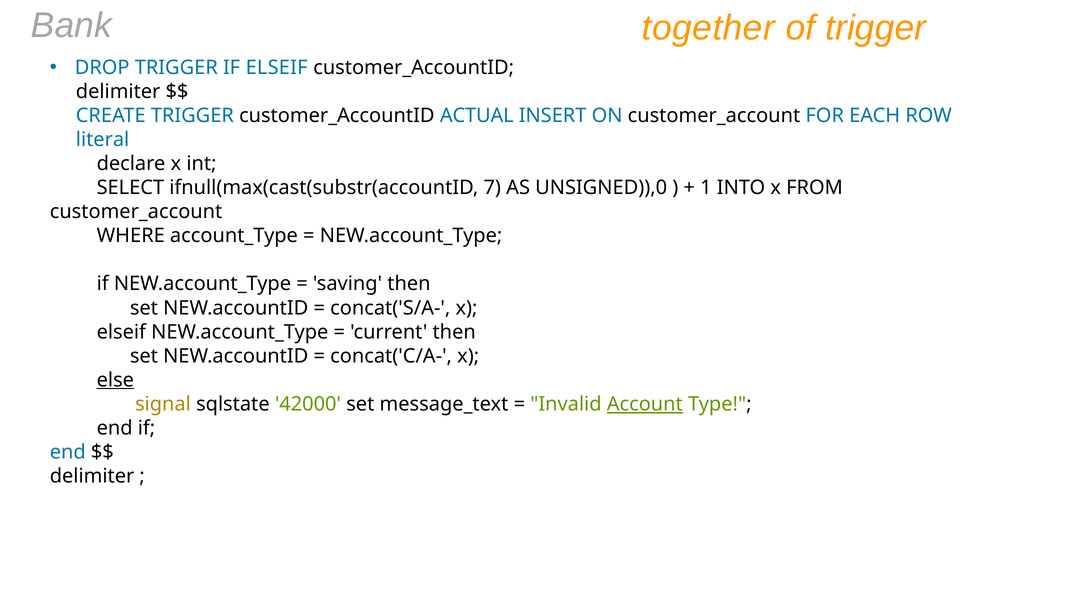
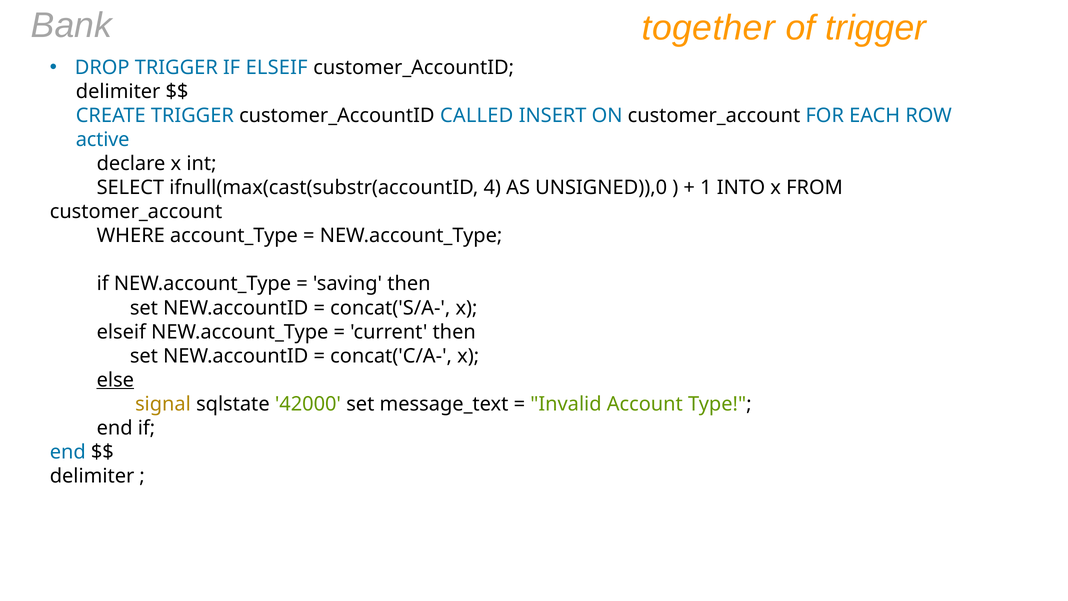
ACTUAL: ACTUAL -> CALLED (477, 116)
literal: literal -> active (103, 140)
7: 7 -> 4 (492, 188)
Account underline: present -> none (645, 404)
